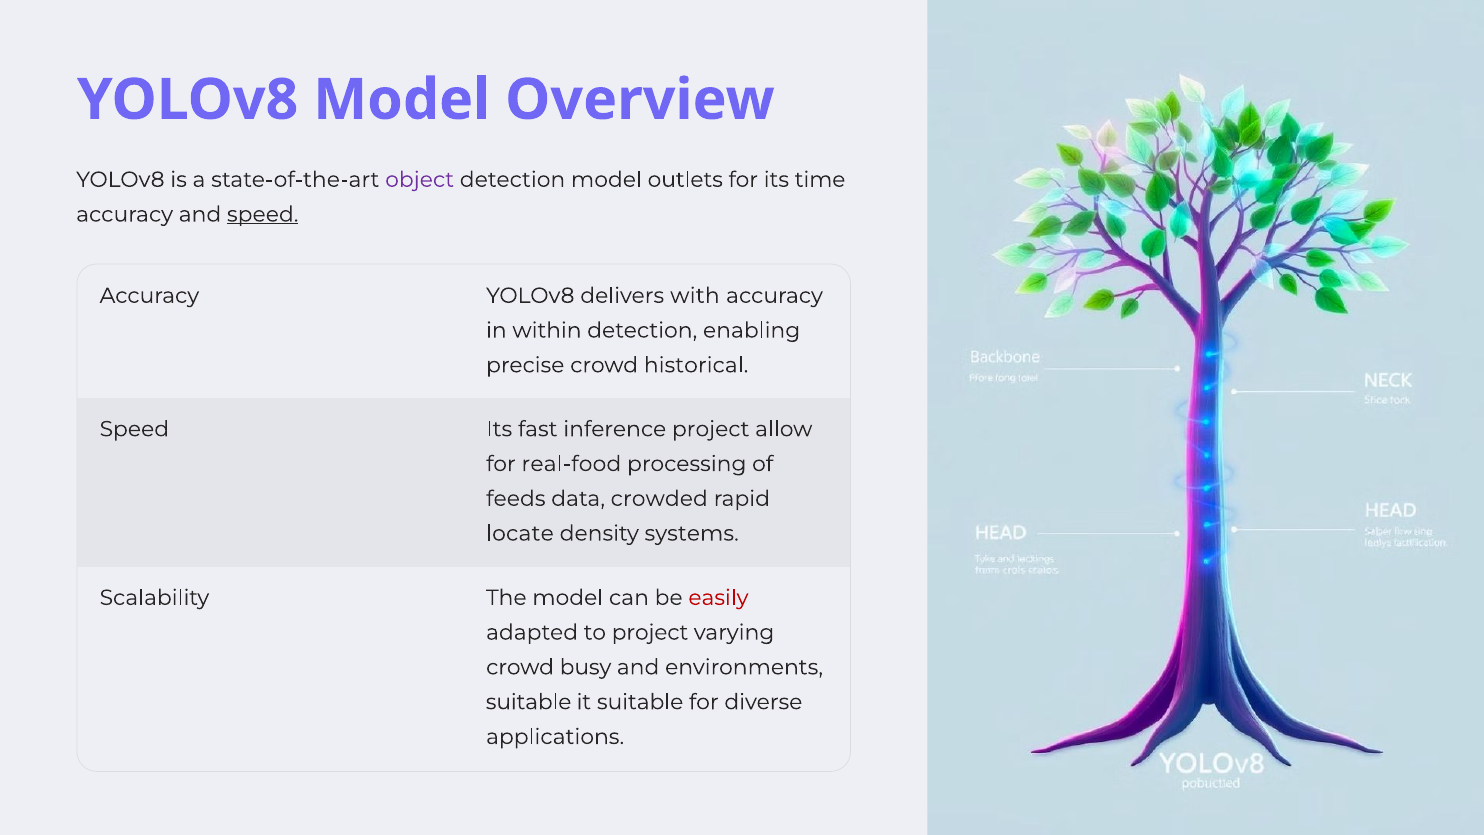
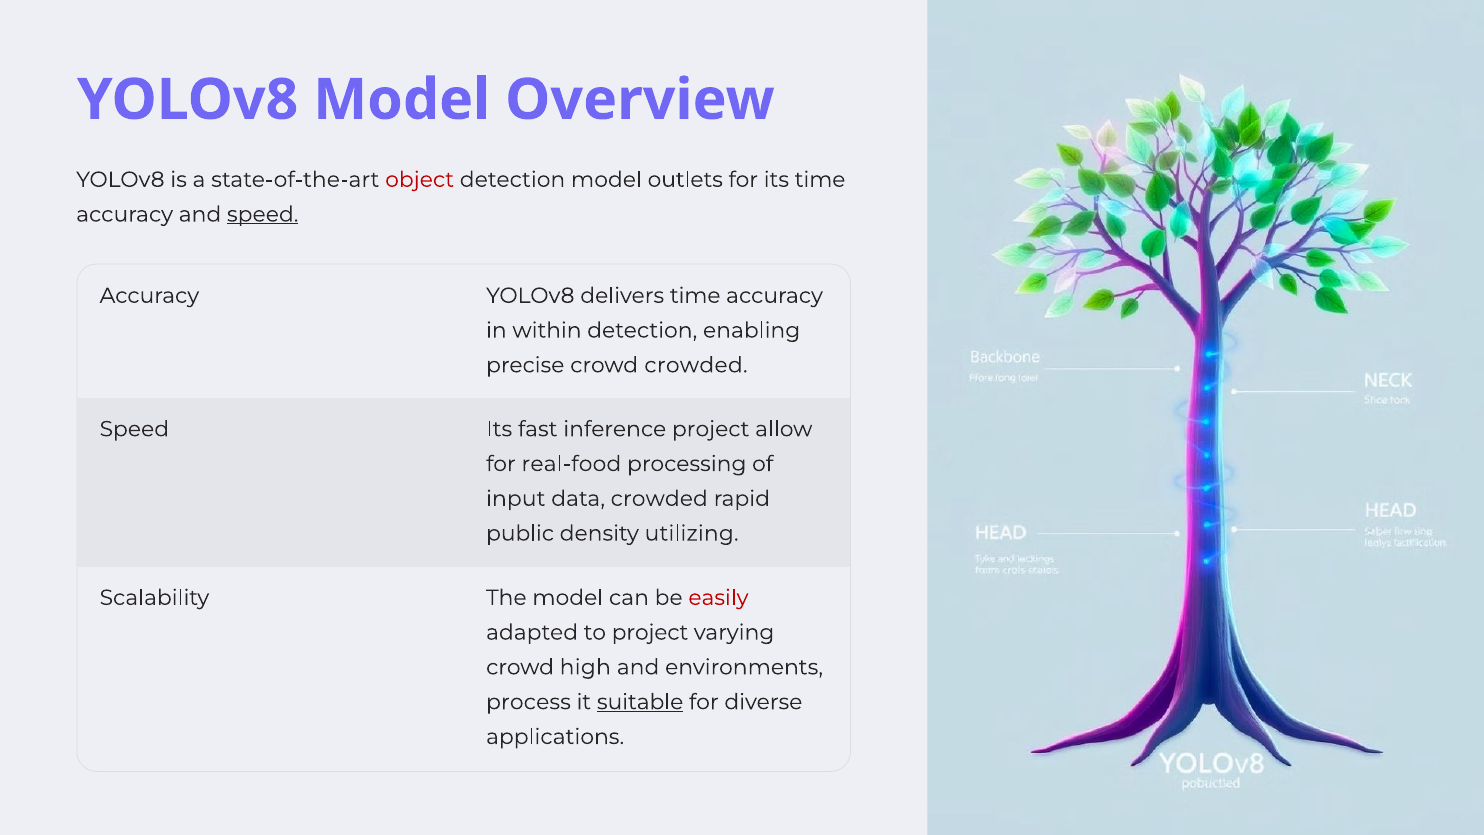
object colour: purple -> red (420, 180)
delivers with: with -> time (695, 296)
crowd historical: historical -> crowded (696, 365)
feeds: feeds -> input (516, 498)
locate: locate -> public (520, 533)
systems: systems -> utilizing (692, 533)
busy: busy -> high (585, 667)
suitable: suitable -> process (528, 702)
suitable underline: none -> present (640, 702)
